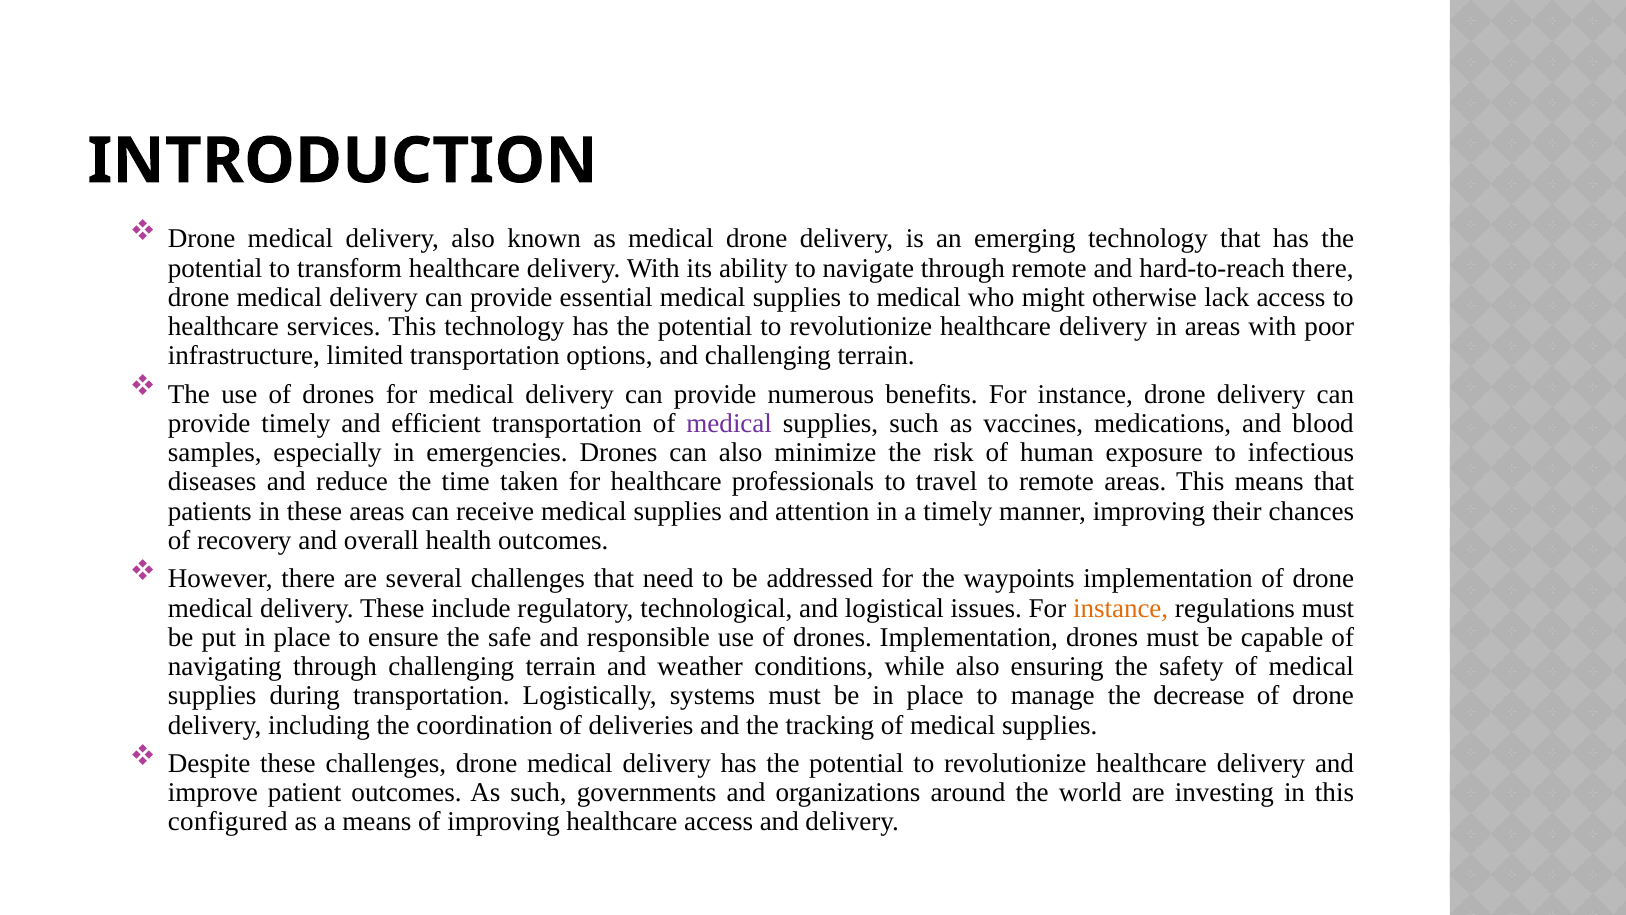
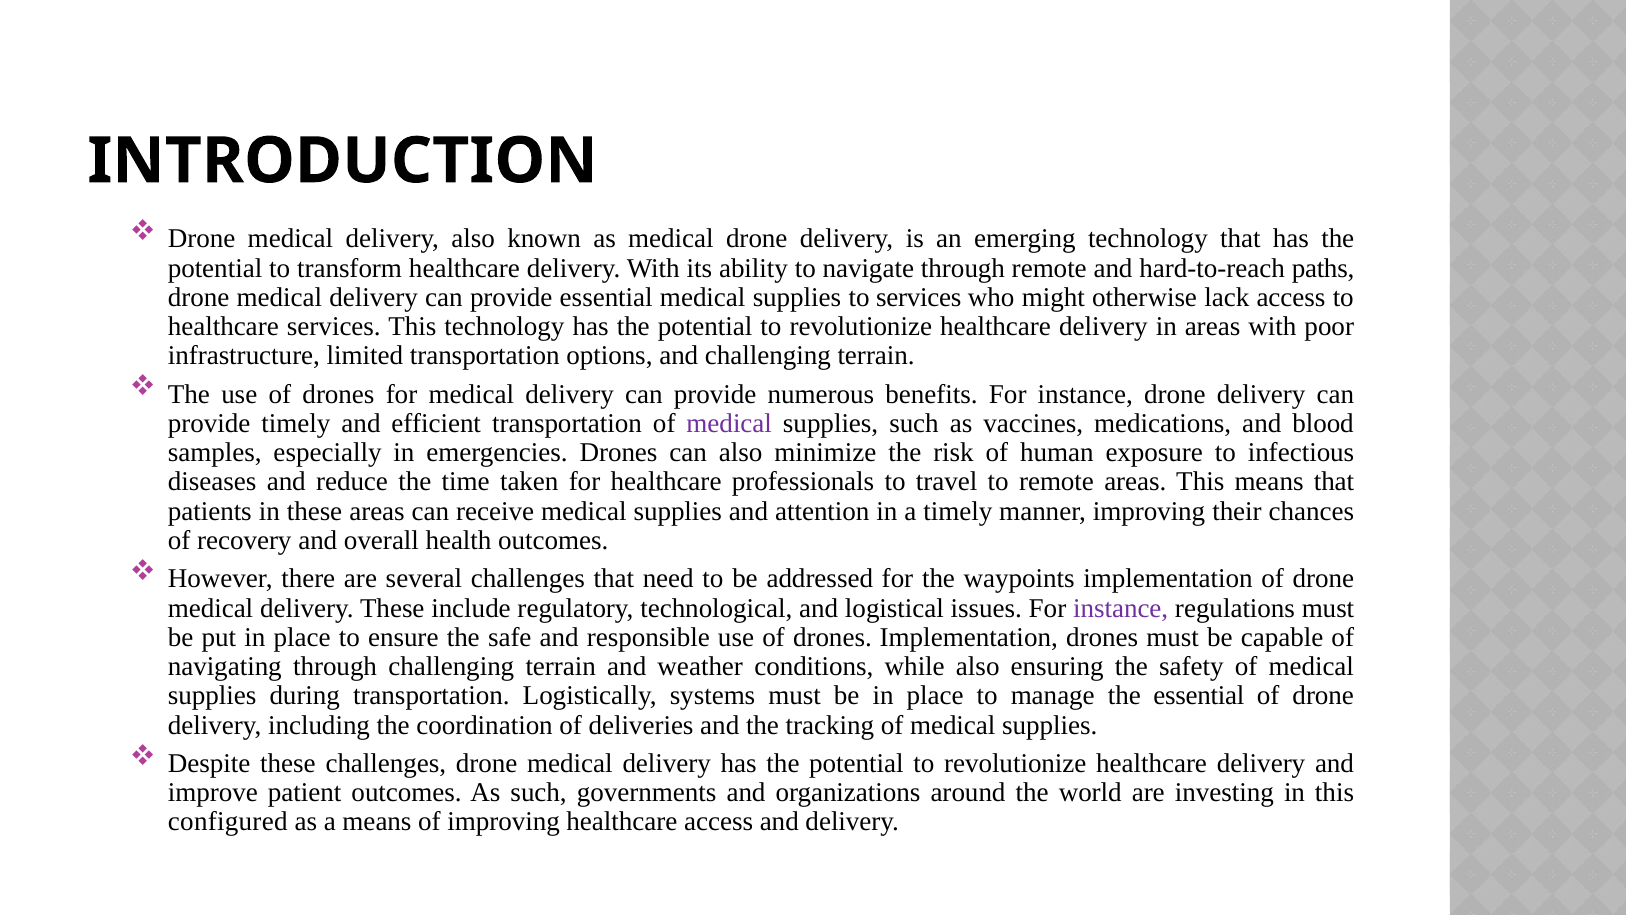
hard-to-reach there: there -> paths (1323, 268)
to medical: medical -> services (919, 297)
instance colour: orange -> purple (1121, 608)
the decrease: decrease -> essential (1199, 696)
